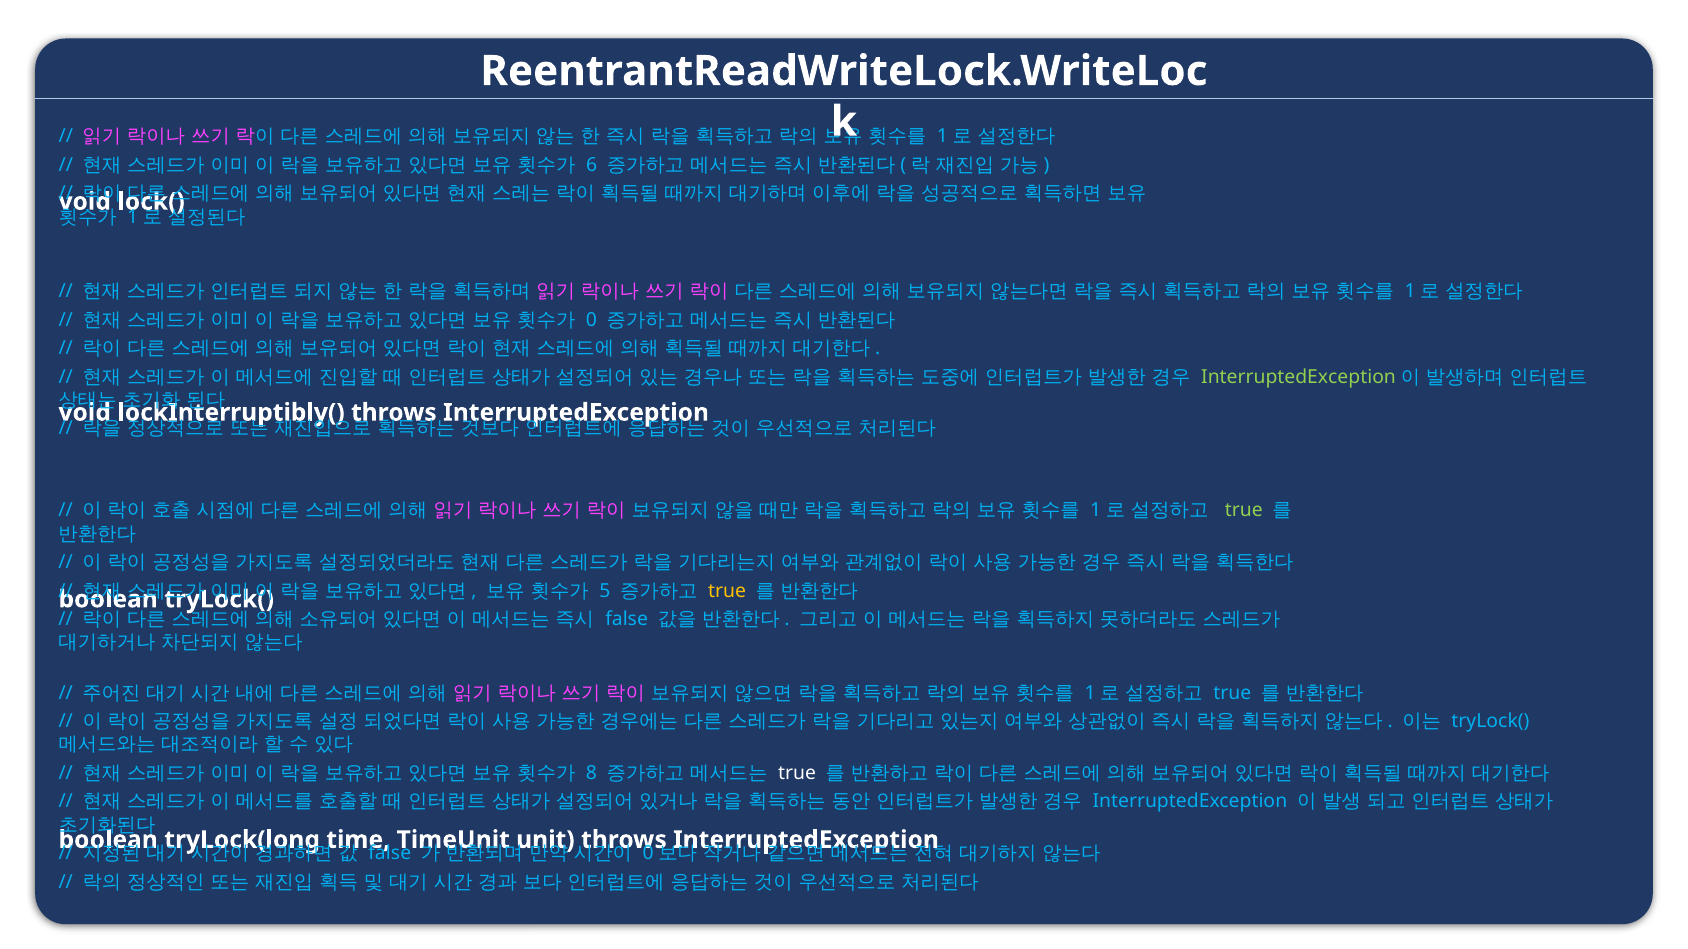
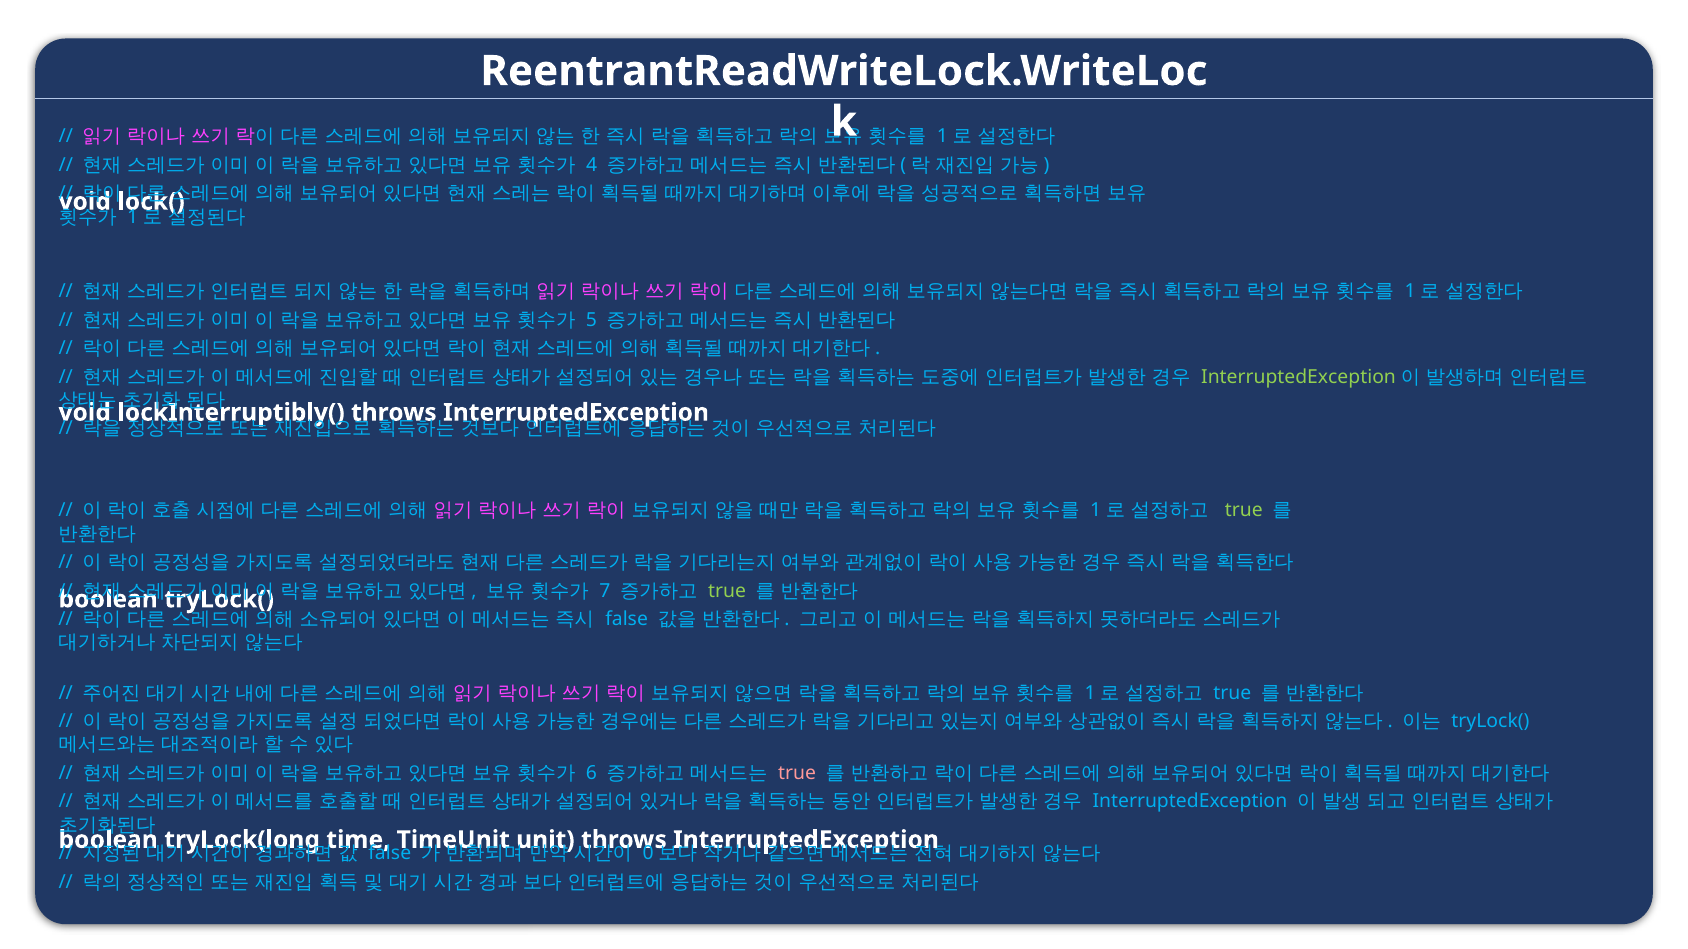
6: 6 -> 4 (592, 165)
0: 0 -> 5 (592, 320)
5: 5 -> 7 (605, 591)
true colour: yellow -> light green (727, 591)
8: 8 -> 6 (592, 773)
true colour: white -> pink (797, 773)
